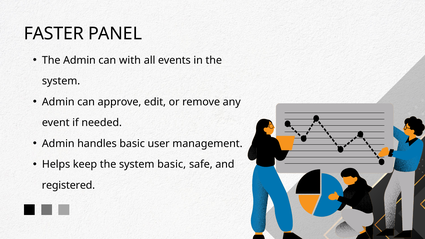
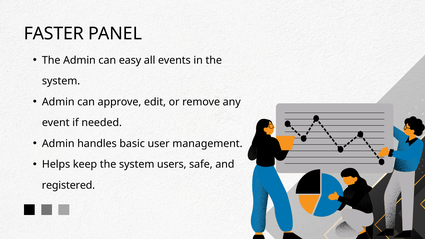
with: with -> easy (130, 60)
system basic: basic -> users (172, 164)
